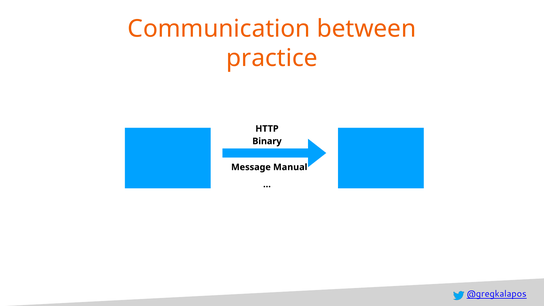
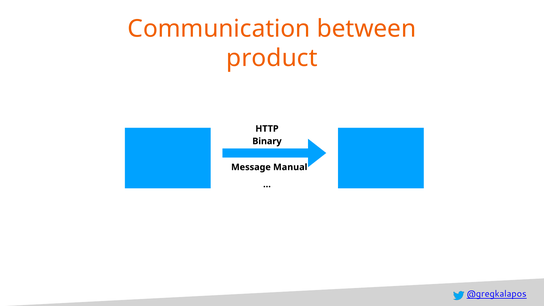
practice: practice -> product (272, 58)
